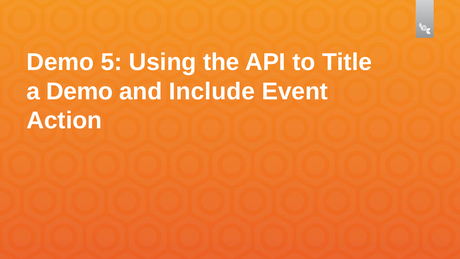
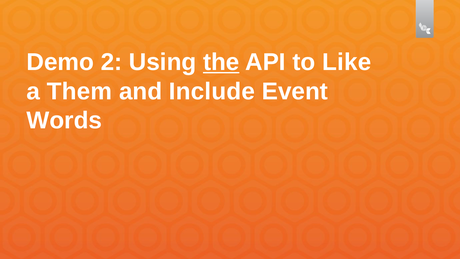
5: 5 -> 2 (111, 62)
the underline: none -> present (221, 62)
Title: Title -> Like (347, 62)
a Demo: Demo -> Them (79, 91)
Action: Action -> Words (64, 120)
